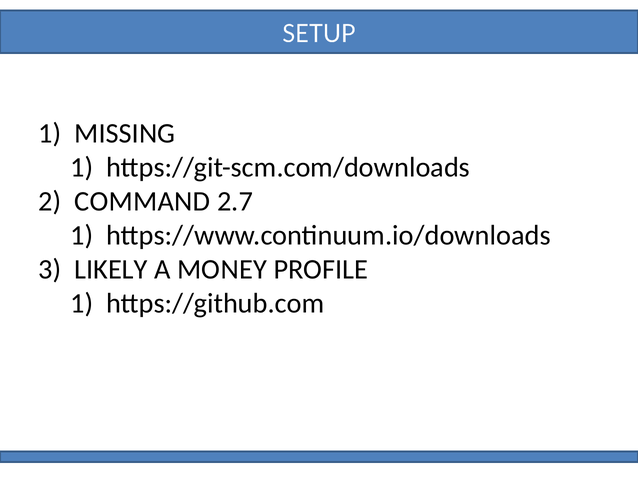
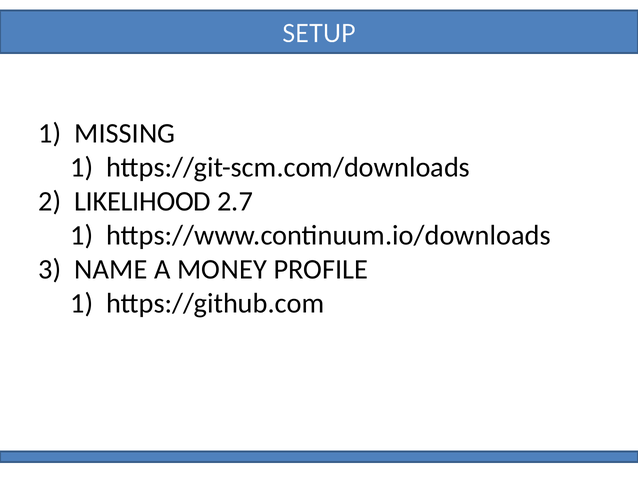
COMMAND: COMMAND -> LIKELIHOOD (143, 202)
LIKELY: LIKELY -> NAME (111, 270)
